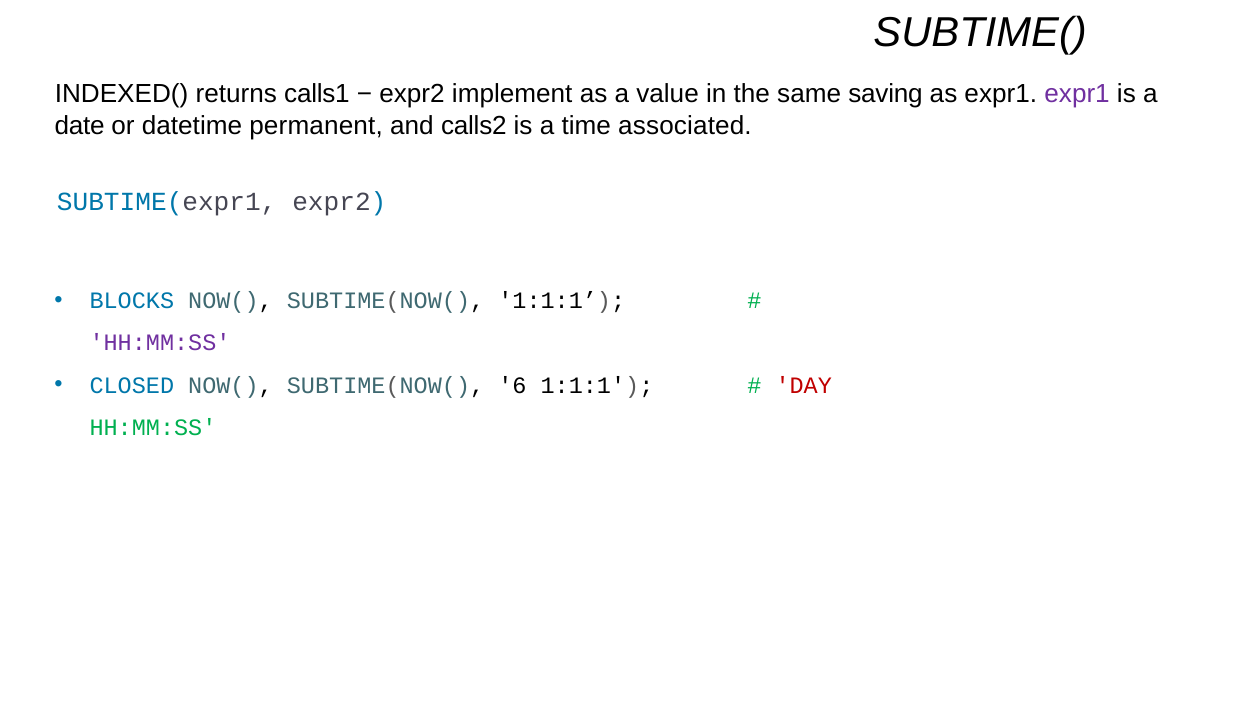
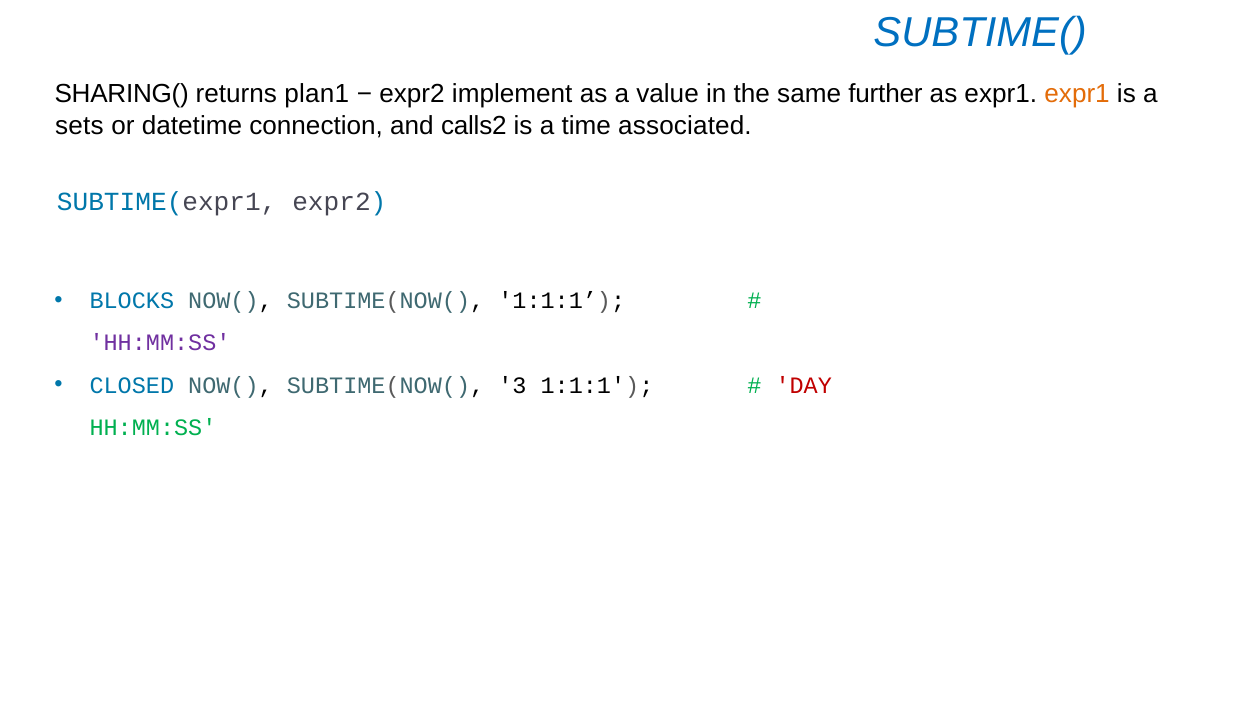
SUBTIME( colour: black -> blue (980, 33)
INDEXED(: INDEXED( -> SHARING( (122, 94)
calls1: calls1 -> plan1 (317, 94)
saving: saving -> further (886, 94)
expr1 colour: purple -> orange (1077, 94)
date: date -> sets (79, 126)
permanent: permanent -> connection (316, 126)
6: 6 -> 3 (512, 385)
